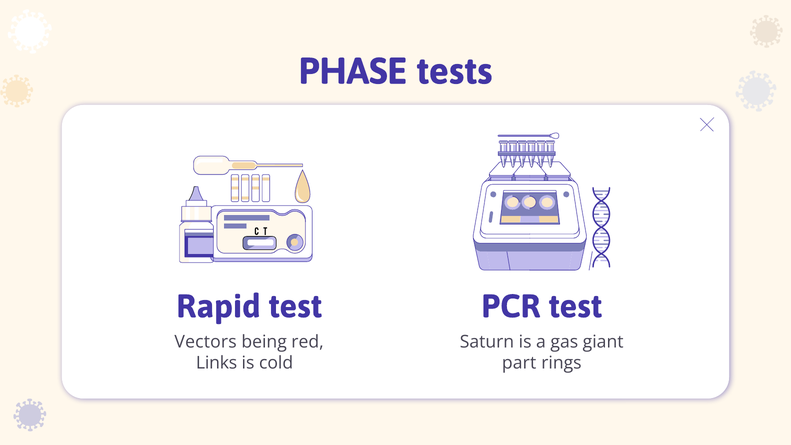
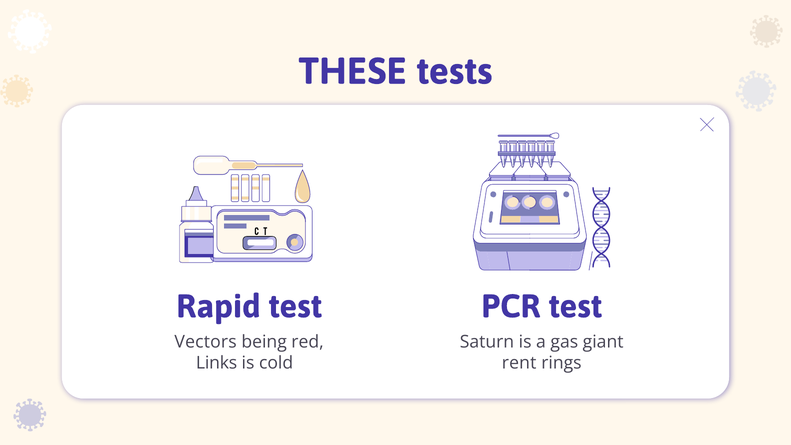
PHASE: PHASE -> THESE (353, 71)
part: part -> rent (519, 363)
